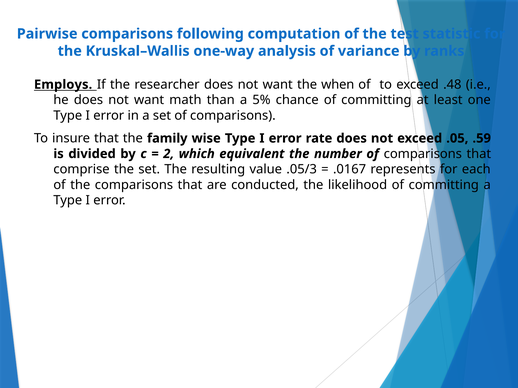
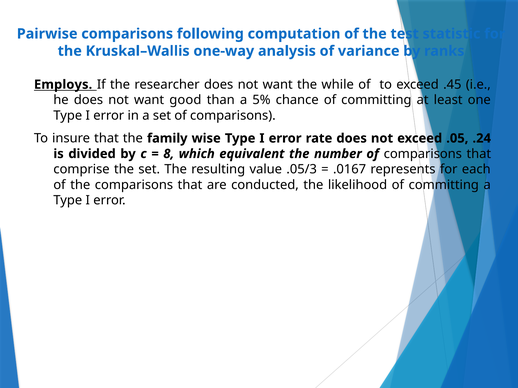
when: when -> while (338, 85)
.48: .48 -> .45 (452, 85)
math: math -> good (185, 100)
.59: .59 -> .24 (482, 138)
2: 2 -> 8 (169, 154)
